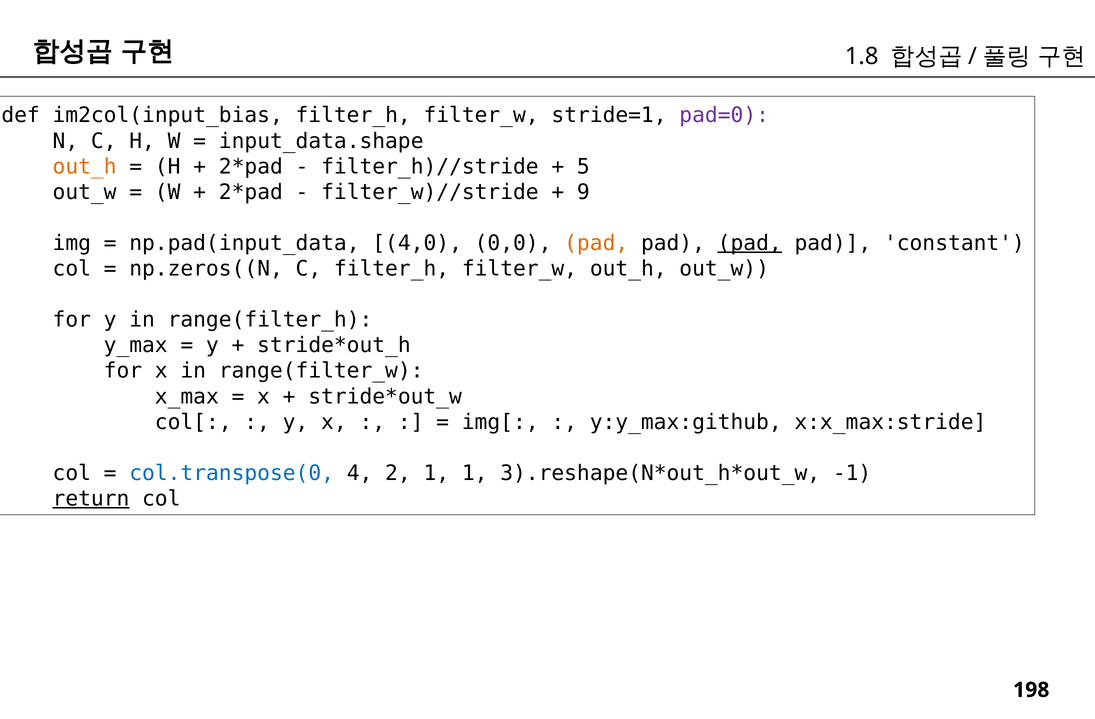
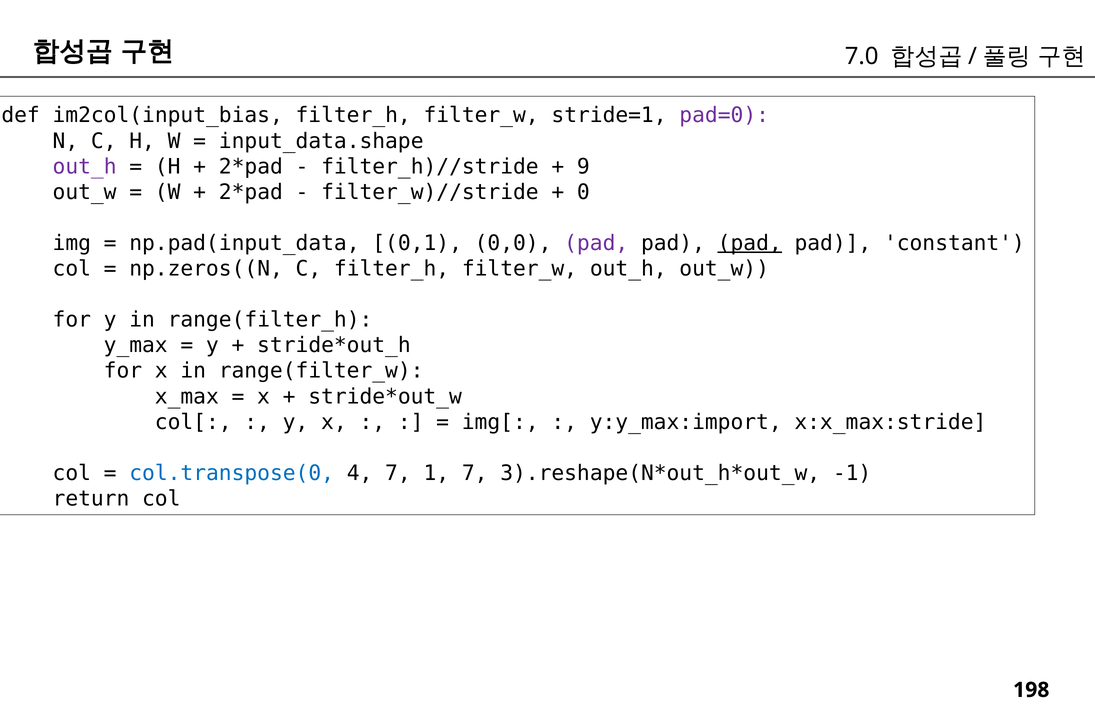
1.8: 1.8 -> 7.0 (862, 56)
out_h colour: orange -> purple (85, 167)
5: 5 -> 9 (583, 167)
9: 9 -> 0 (583, 192)
4,0: 4,0 -> 0,1 (417, 243)
pad colour: orange -> purple (596, 243)
y:y_max:github: y:y_max:github -> y:y_max:import (686, 422)
4 2: 2 -> 7 (398, 473)
1 1: 1 -> 7 (475, 473)
return underline: present -> none (91, 499)
